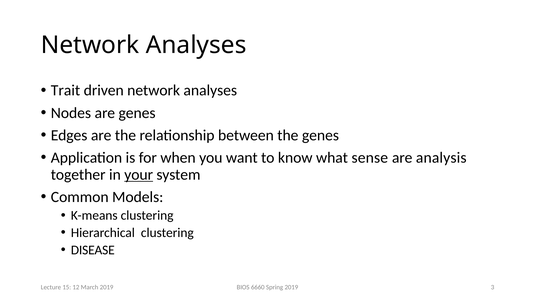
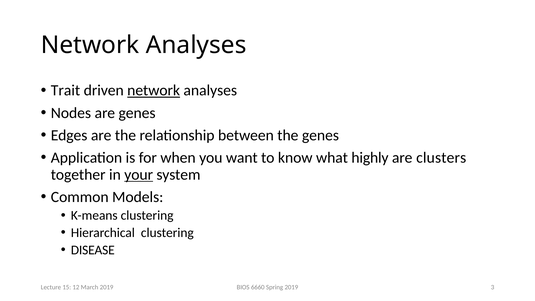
network underline: none -> present (154, 90)
sense: sense -> highly (370, 158)
analysis: analysis -> clusters (441, 158)
